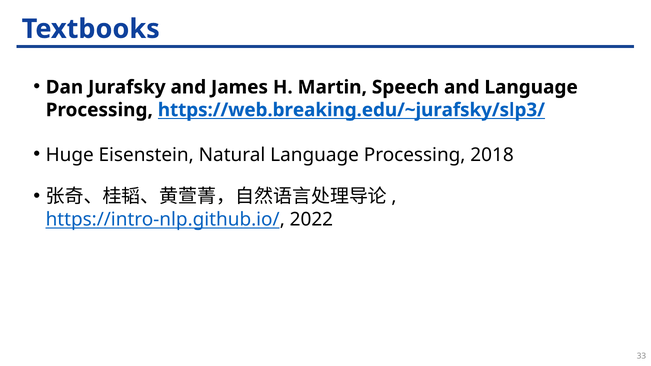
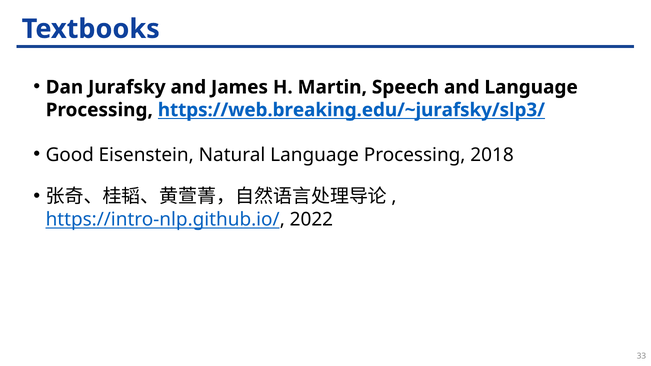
Huge: Huge -> Good (70, 155)
